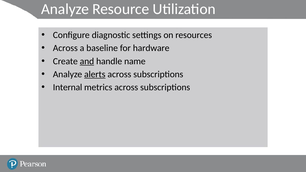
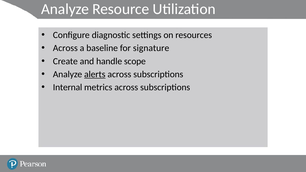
hardware: hardware -> signature (151, 48)
and underline: present -> none (87, 61)
name: name -> scope (135, 61)
